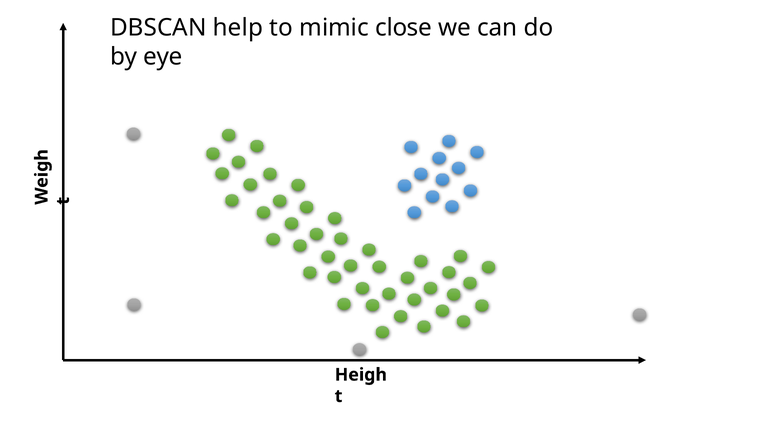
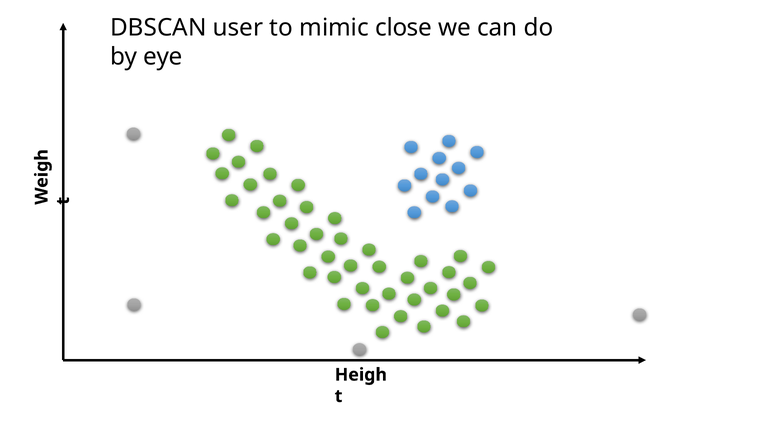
help: help -> user (238, 28)
